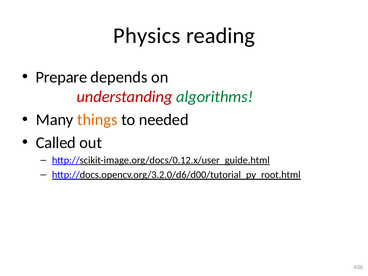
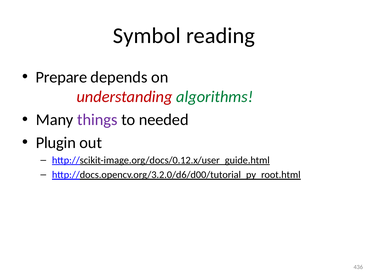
Physics: Physics -> Symbol (147, 36)
things colour: orange -> purple (97, 120)
Called: Called -> Plugin (56, 143)
